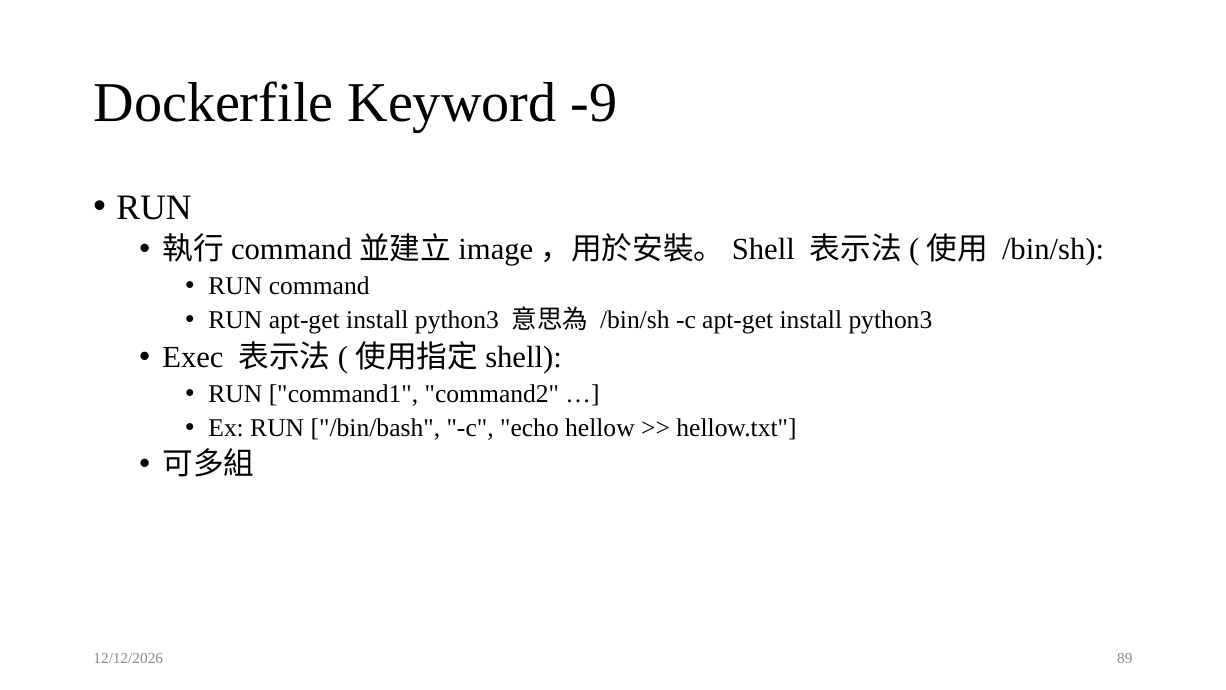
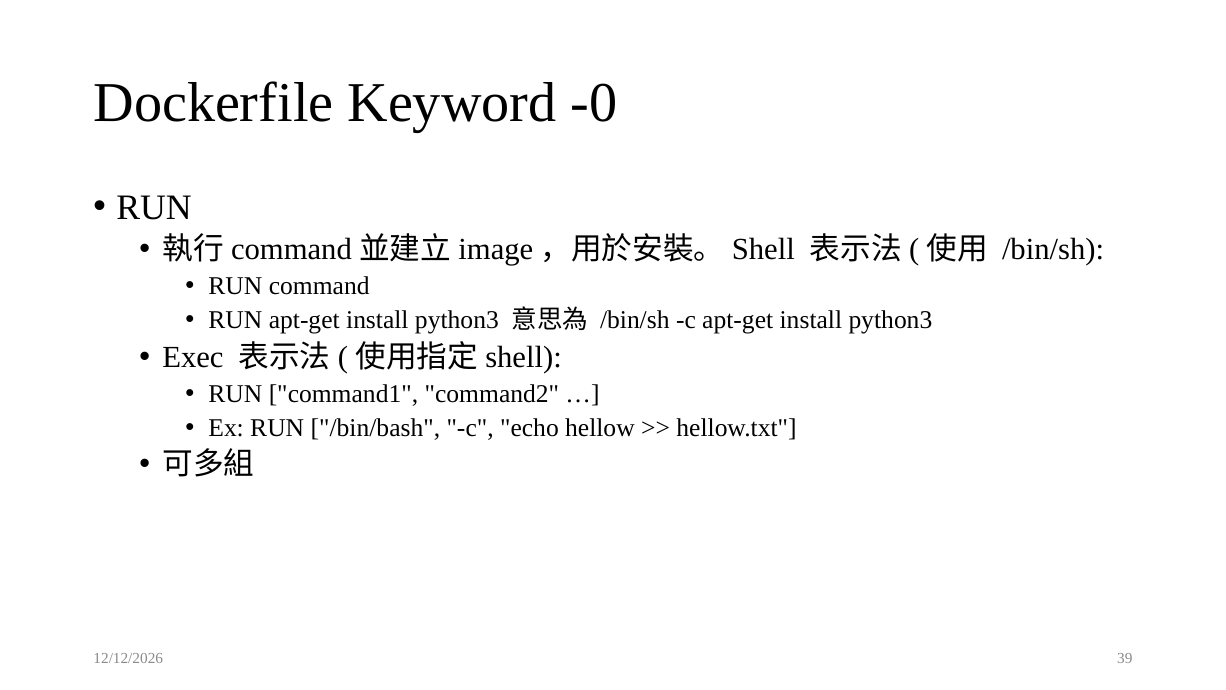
-9: -9 -> -0 (594, 103)
89: 89 -> 39 (1125, 659)
